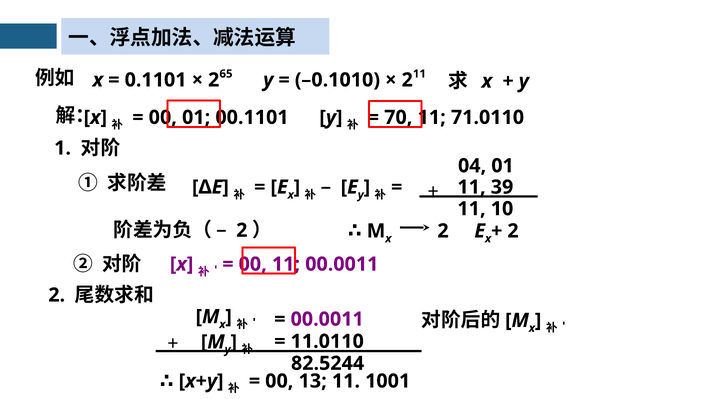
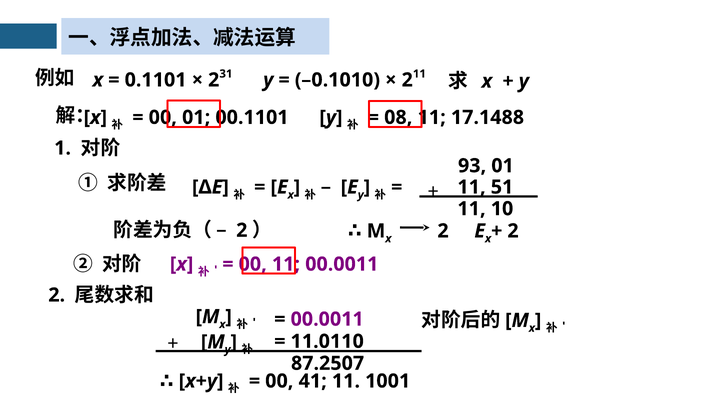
65: 65 -> 31 (226, 74)
70: 70 -> 08 (398, 117)
71.0110: 71.0110 -> 17.1488 (487, 117)
04: 04 -> 93 (472, 166)
39: 39 -> 51 (502, 187)
82.5244: 82.5244 -> 87.2507 (328, 363)
13: 13 -> 41 (313, 381)
